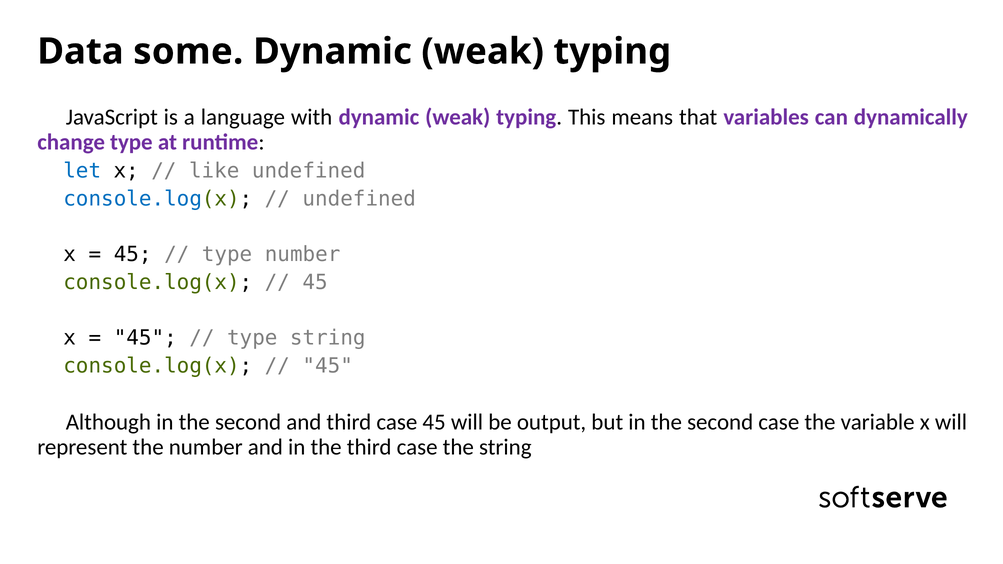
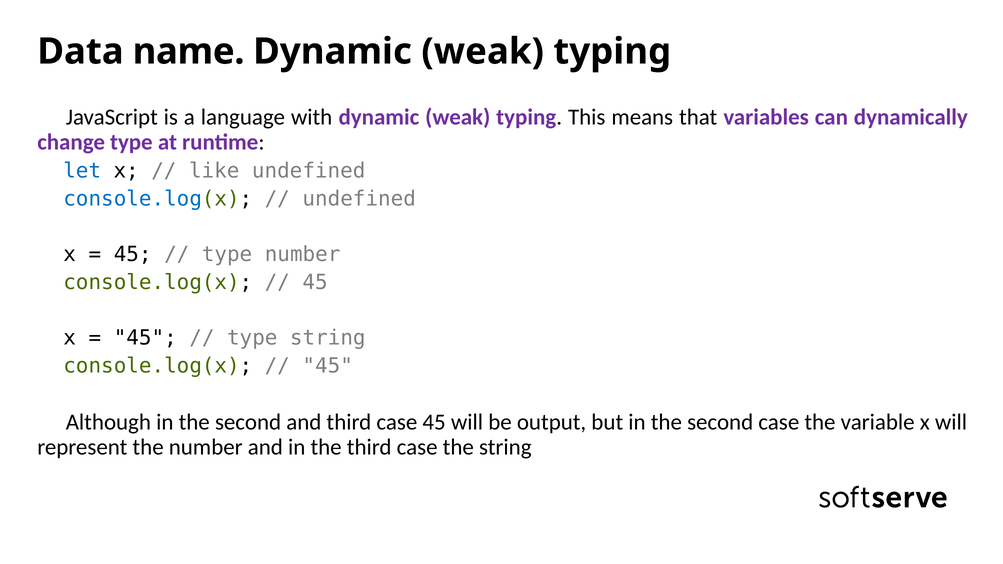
some: some -> name (189, 52)
